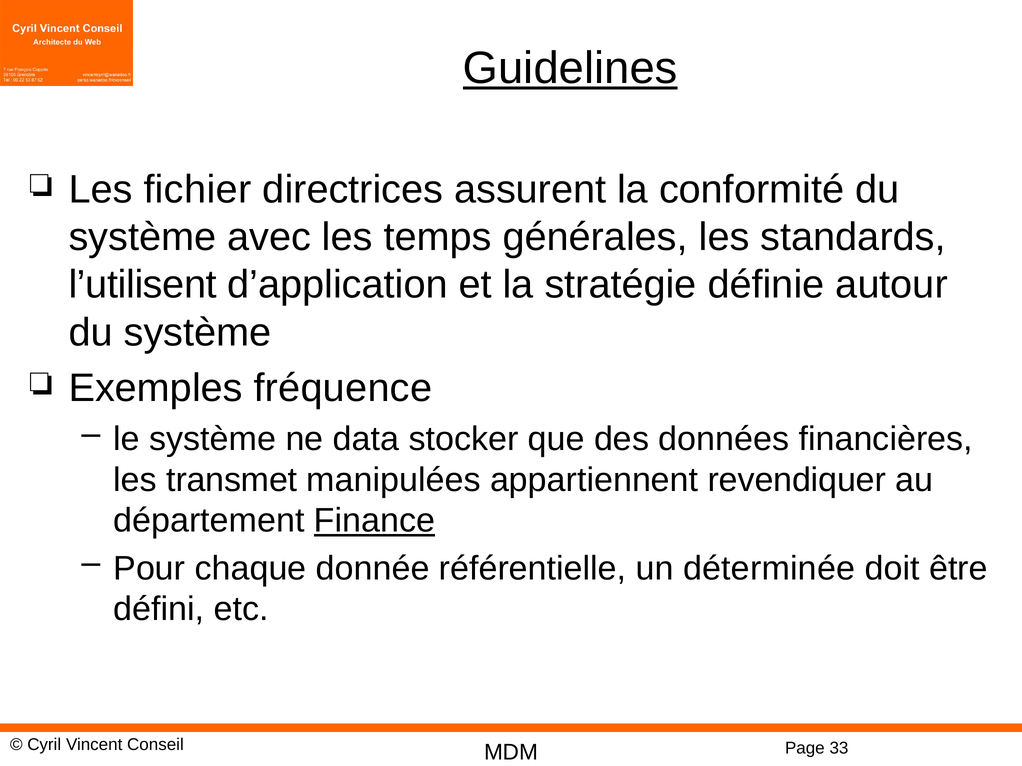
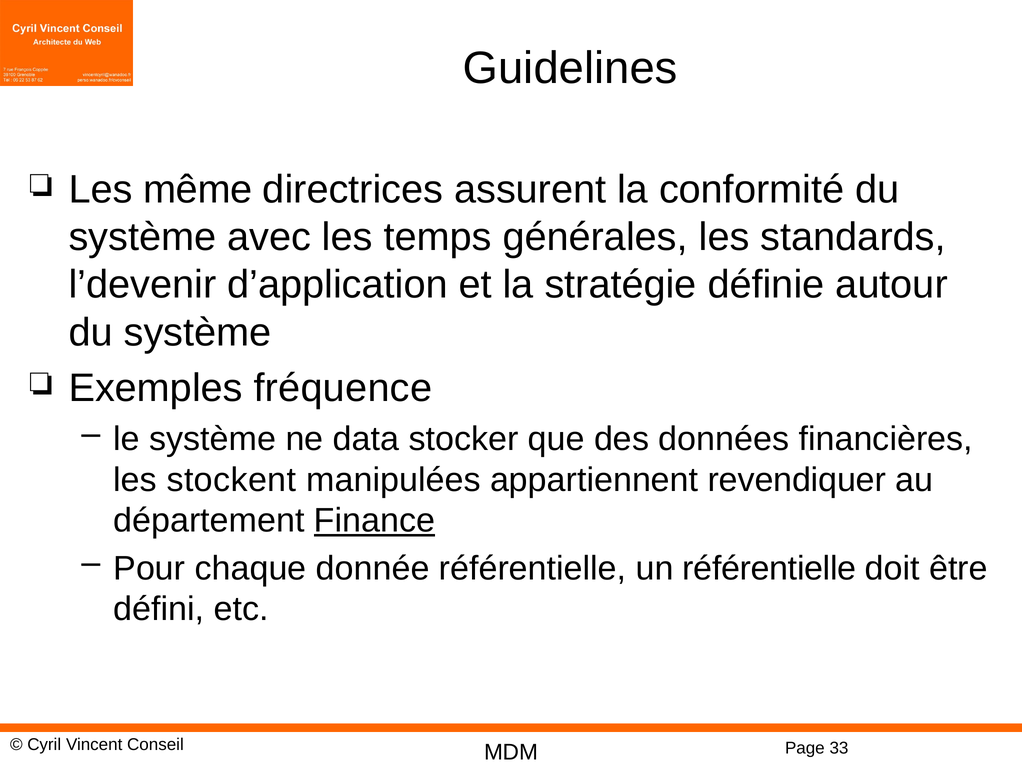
Guidelines underline: present -> none (570, 68)
fichier: fichier -> même (198, 190)
l’utilisent: l’utilisent -> l’devenir (143, 285)
transmet: transmet -> stockent (231, 480)
un déterminée: déterminée -> référentielle (769, 569)
